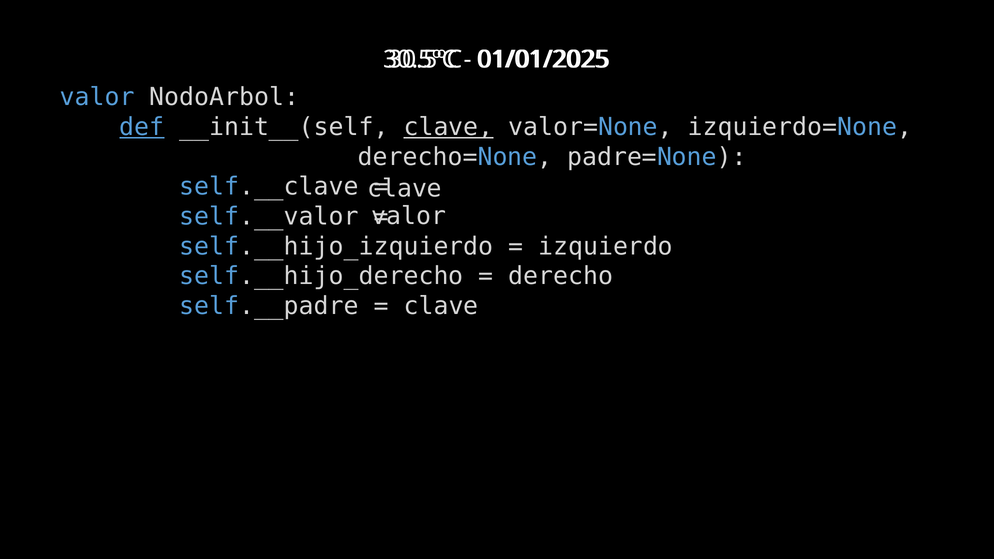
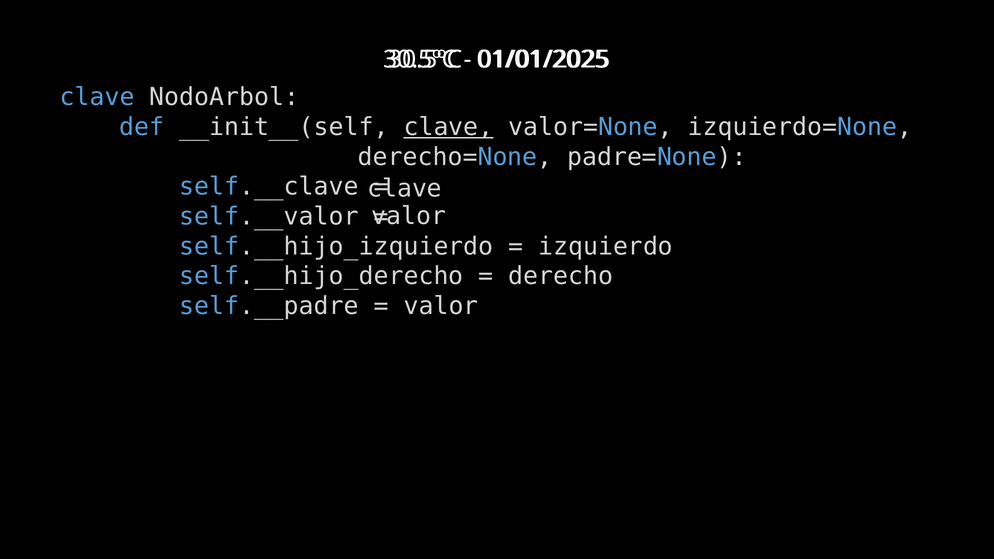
valor: valor -> clave (97, 97)
def underline: present -> none (142, 127)
clave: clave -> valor (441, 306)
